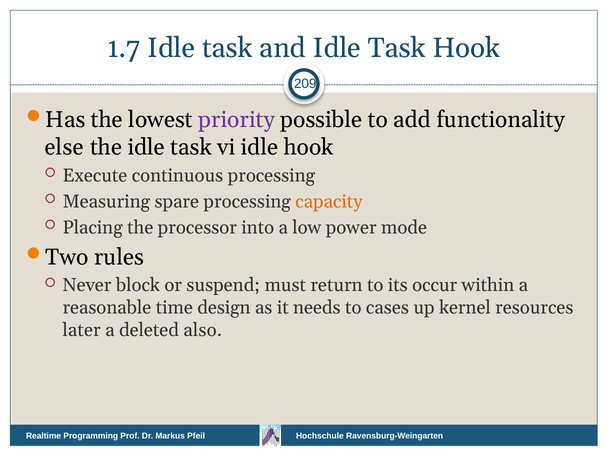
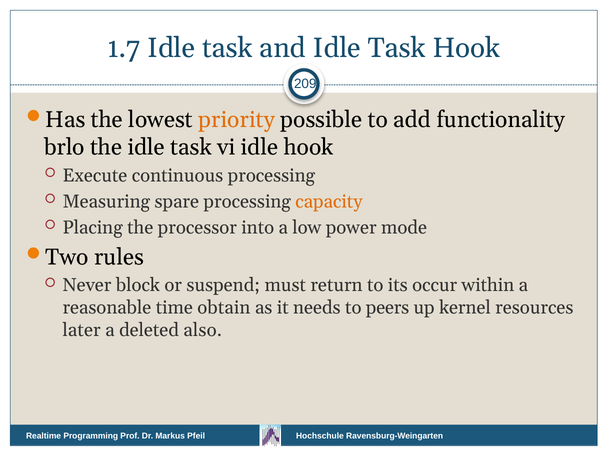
priority colour: purple -> orange (237, 120)
else: else -> brlo (64, 147)
design: design -> obtain (224, 308)
cases: cases -> peers (388, 308)
